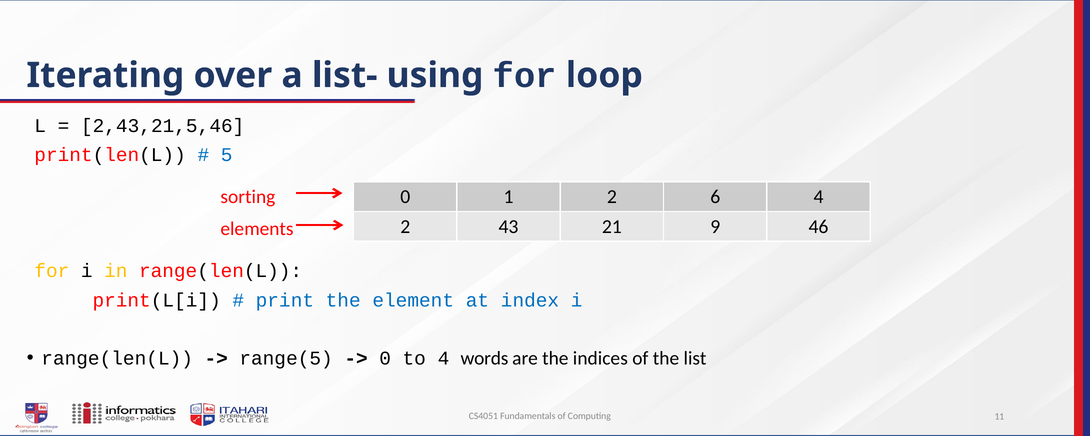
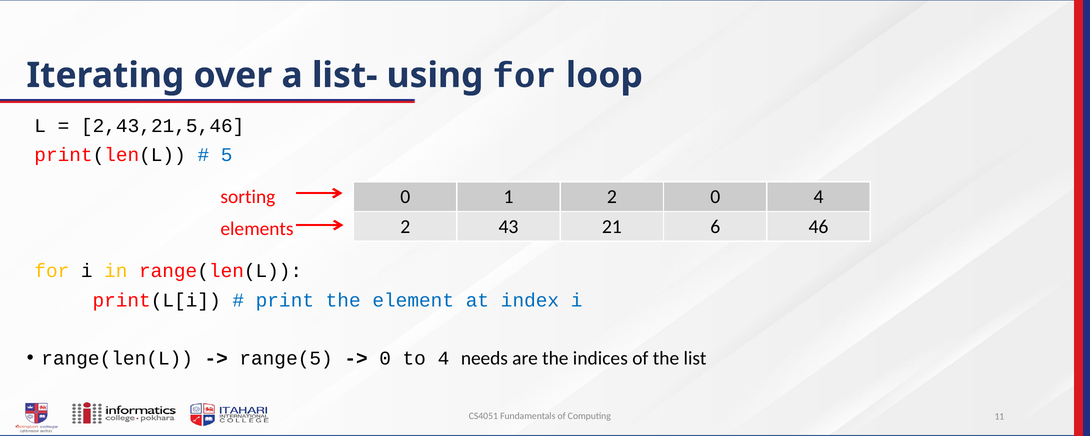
2 6: 6 -> 0 (715, 197)
9: 9 -> 6 (715, 227)
words: words -> needs (484, 358)
